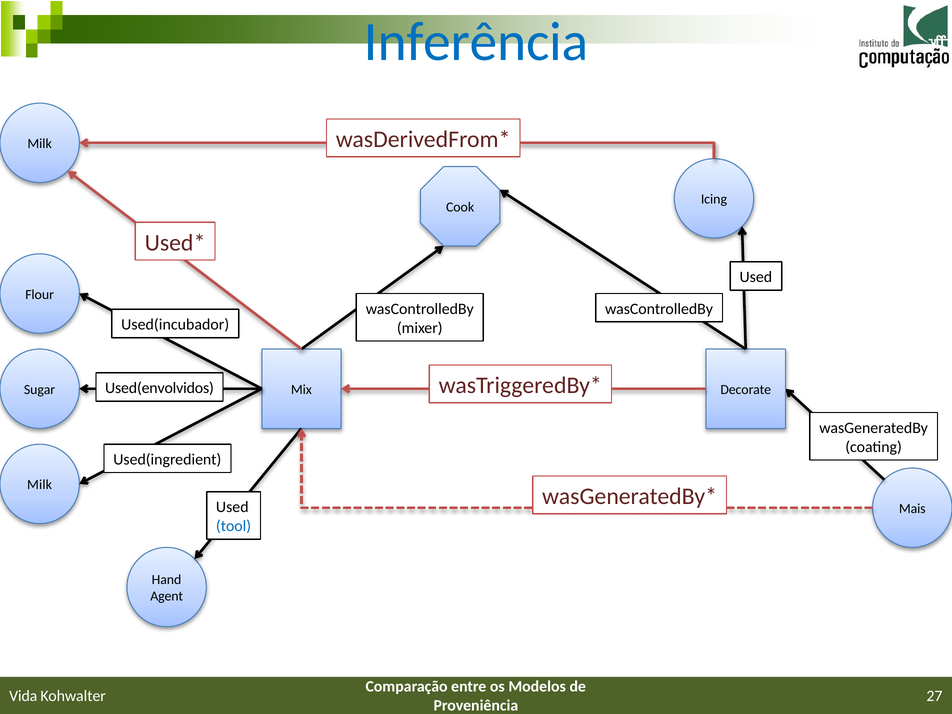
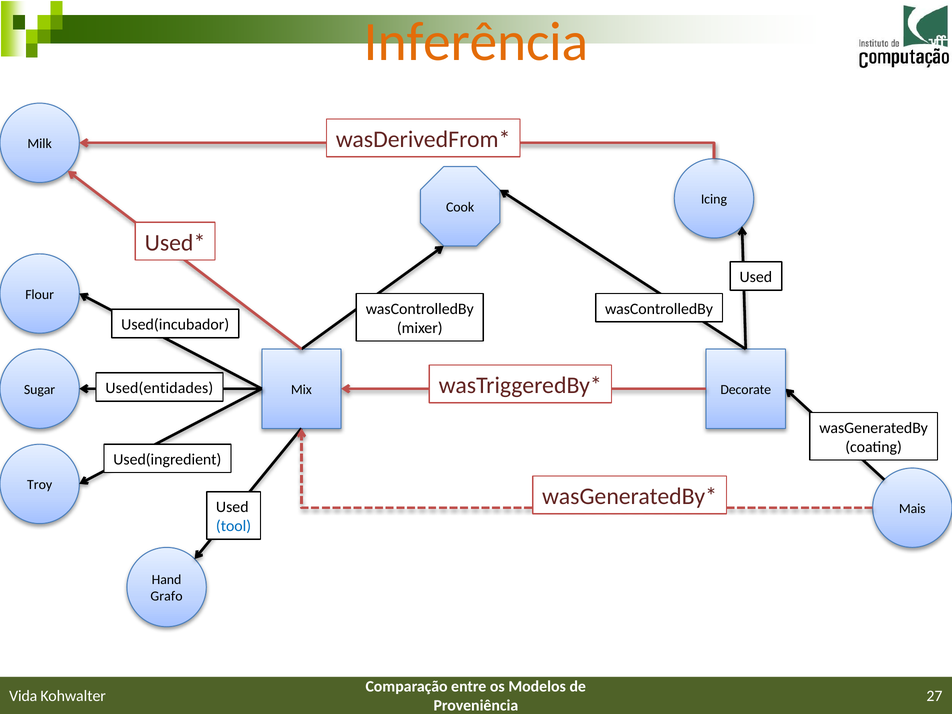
Inferência colour: blue -> orange (476, 42)
Used(envolvidos: Used(envolvidos -> Used(entidades (159, 388)
Milk: Milk -> Troy (40, 485)
Agent: Agent -> Grafo (167, 596)
